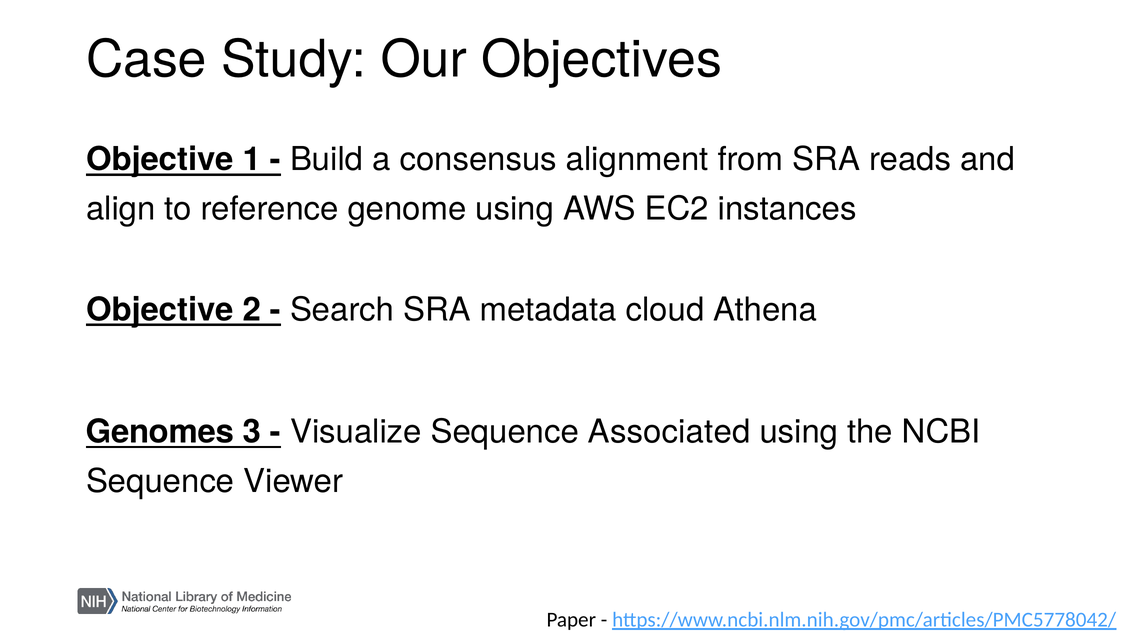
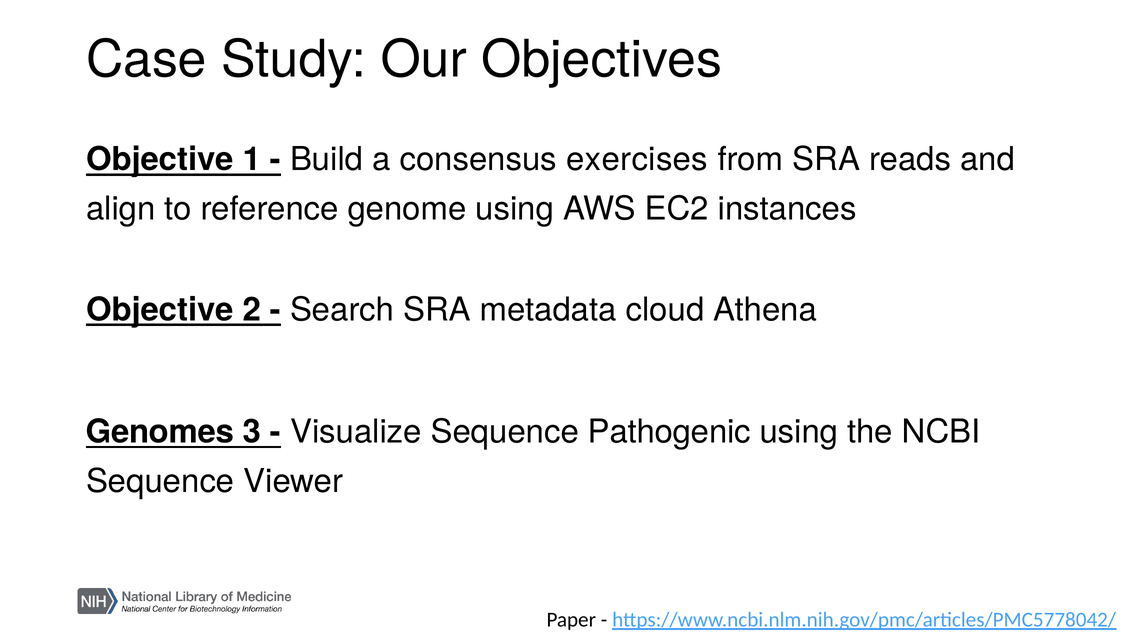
alignment: alignment -> exercises (637, 160)
Associated: Associated -> Pathogenic (669, 432)
